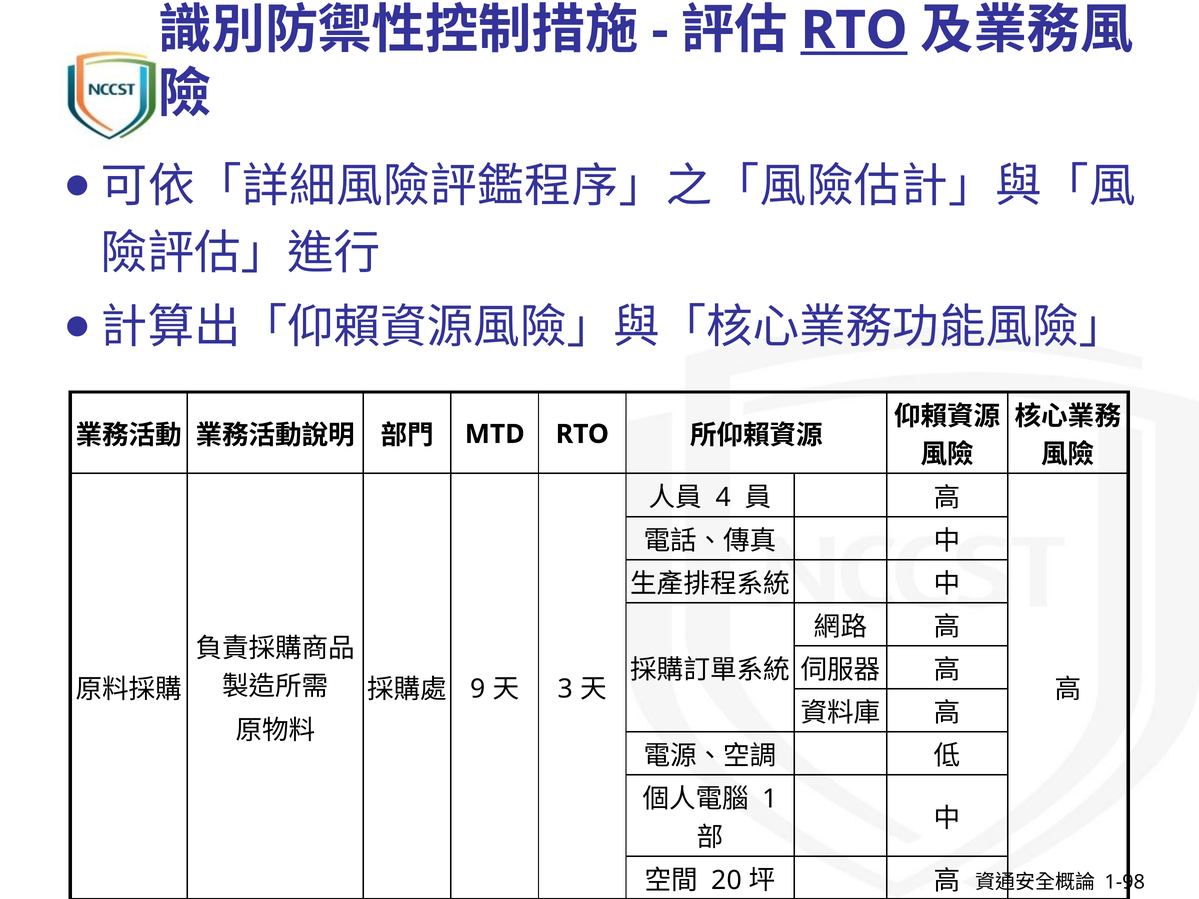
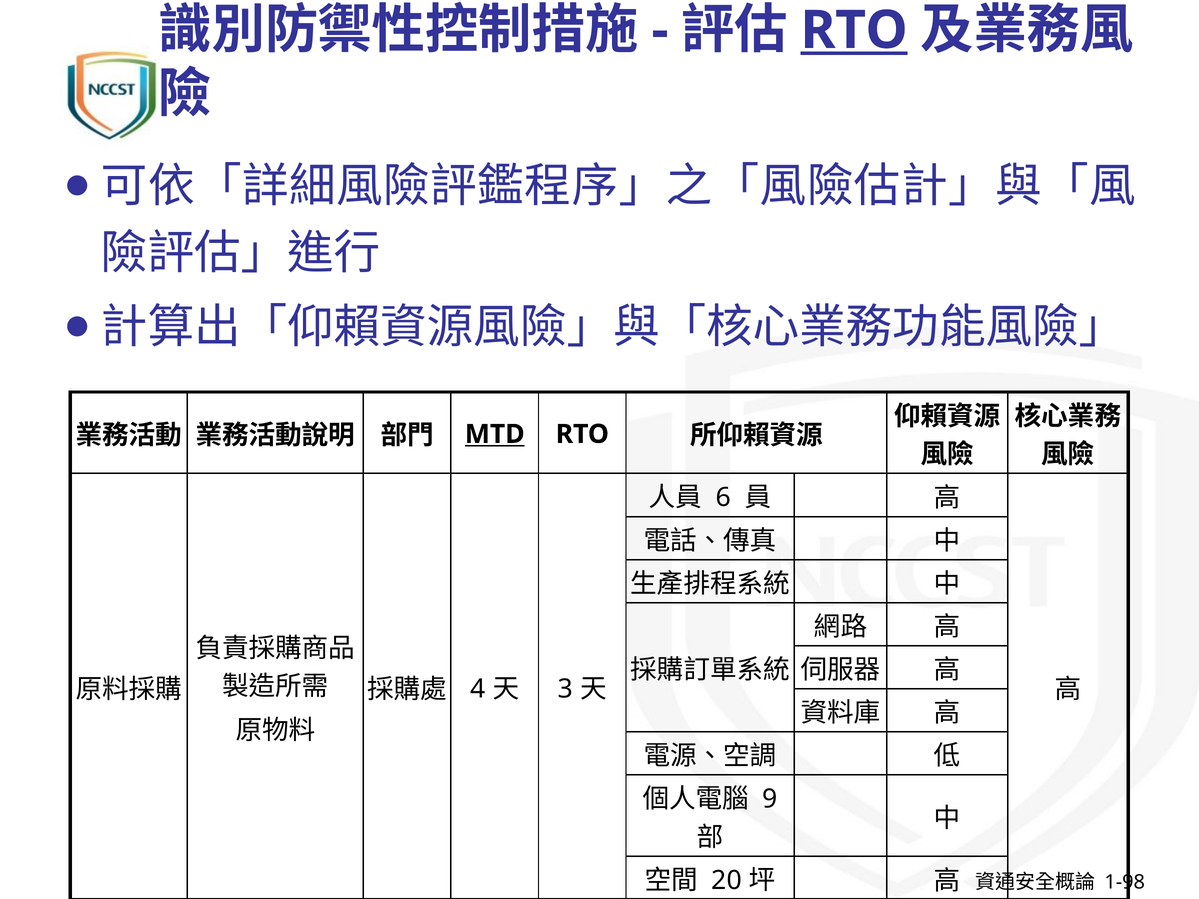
MTD underline: none -> present (495, 434)
4: 4 -> 6 (723, 498)
9: 9 -> 4 (478, 689)
1: 1 -> 9 (770, 799)
